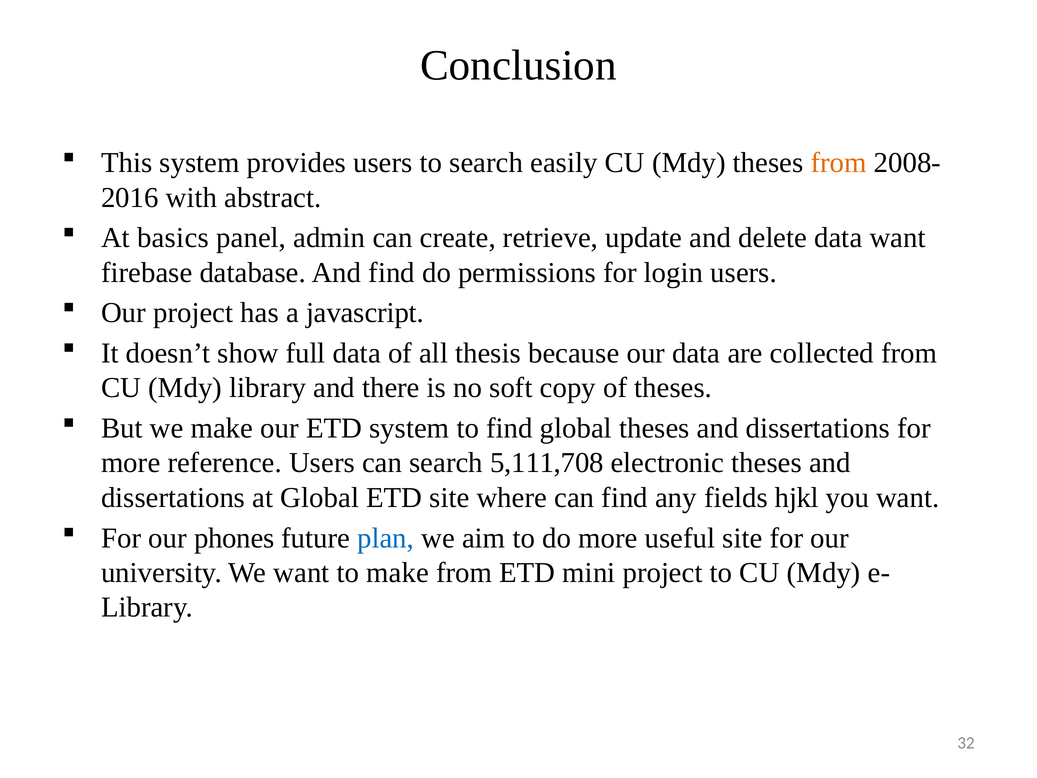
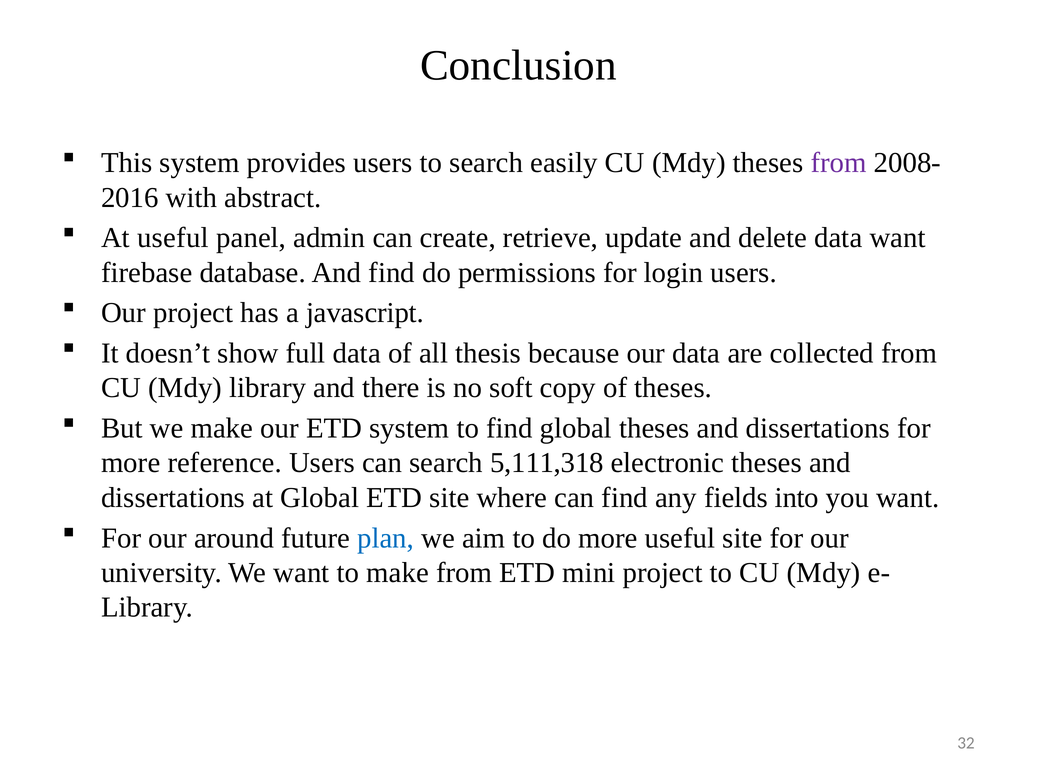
from colour: orange -> purple (839, 163)
At basics: basics -> useful (173, 238)
5,111,708: 5,111,708 -> 5,111,318 (547, 463)
hjkl: hjkl -> into (797, 497)
phones: phones -> around (234, 538)
